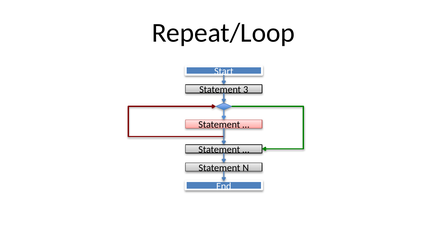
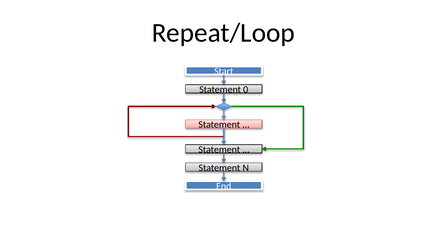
3: 3 -> 0 (246, 90)
